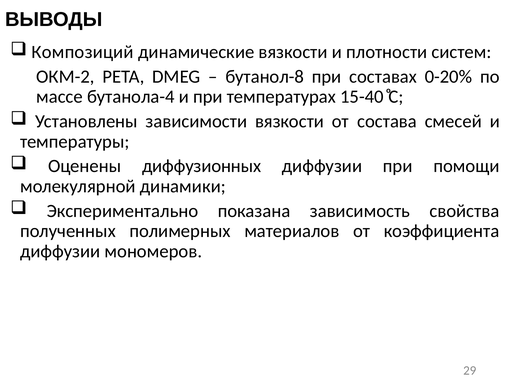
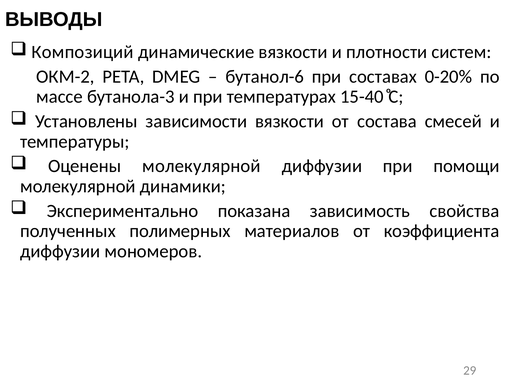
бутанол-8: бутанол-8 -> бутанол-6 (265, 76)
бутанола-4: бутанола-4 -> бутанола-3 (131, 97)
Оценены диффузионных: диффузионных -> молекулярной (201, 166)
